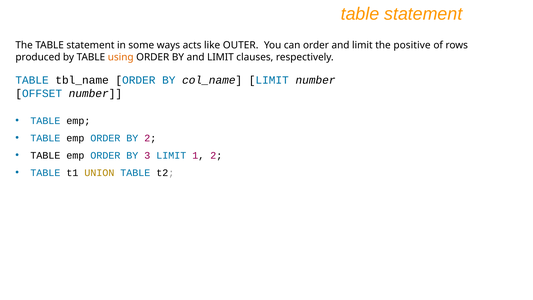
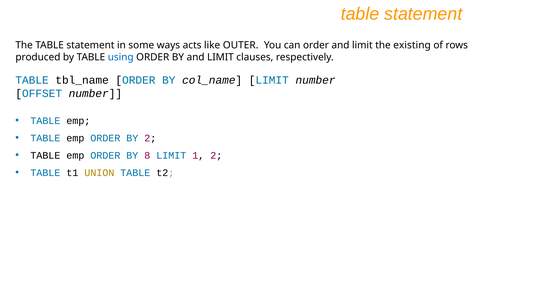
positive: positive -> existing (412, 45)
using colour: orange -> blue (121, 57)
3: 3 -> 8 (147, 155)
